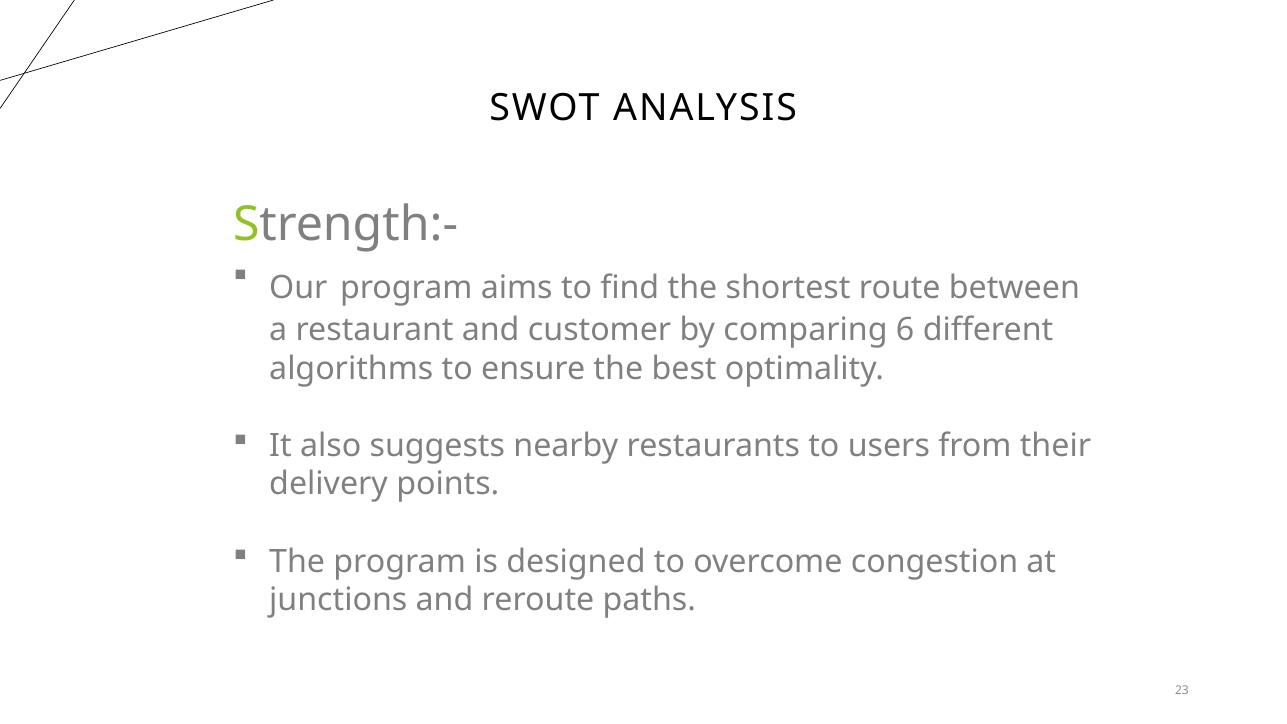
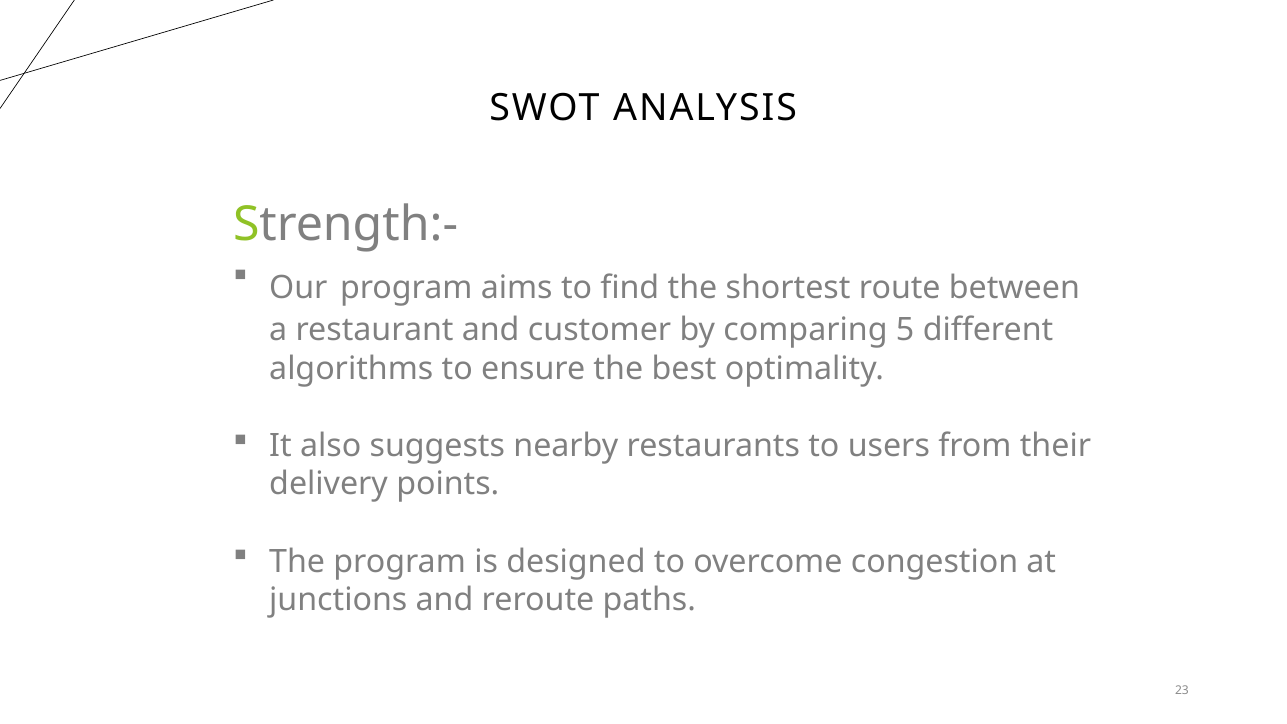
6: 6 -> 5 (905, 330)
